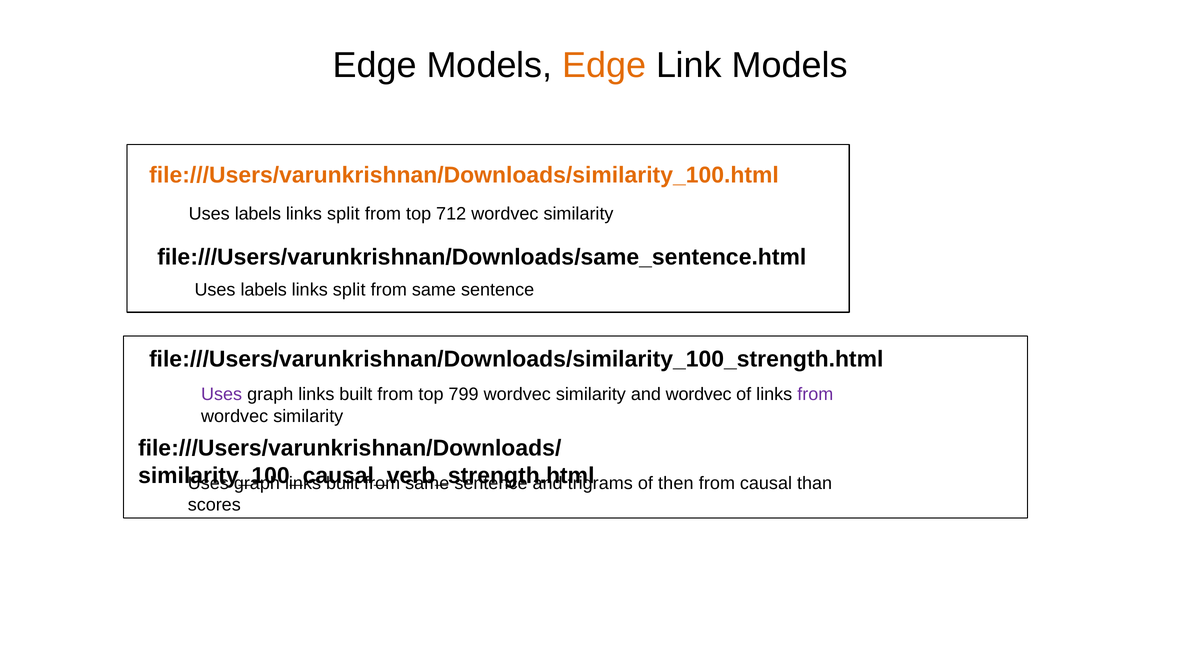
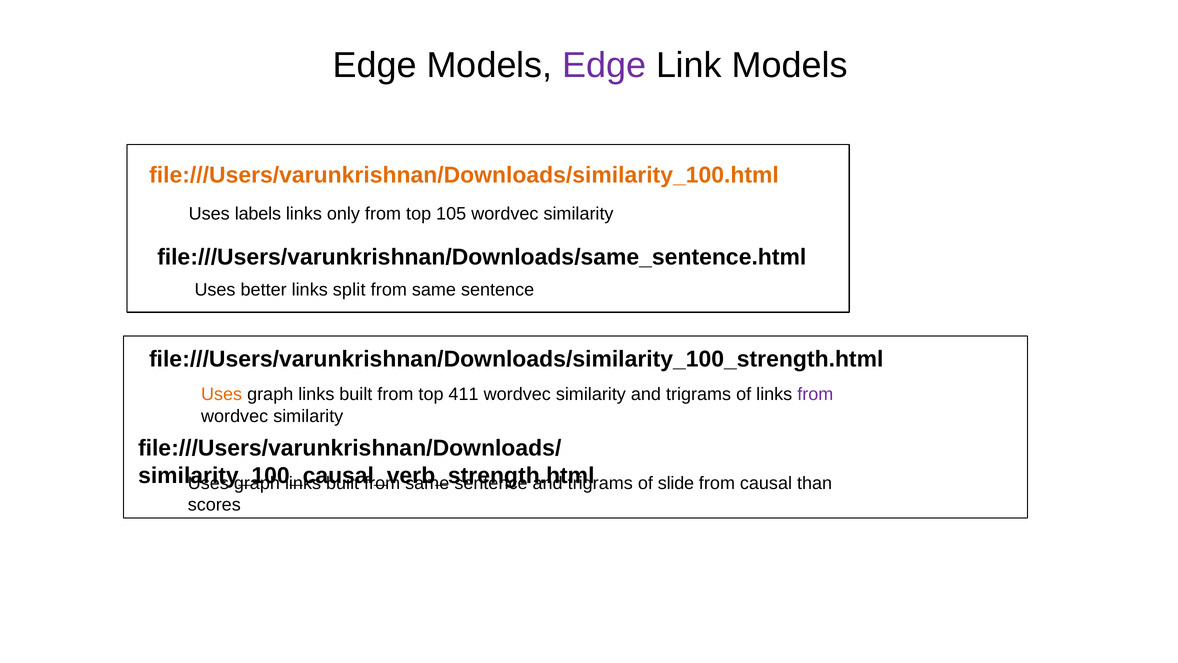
Edge colour: orange -> purple (604, 66)
split: split -> only (343, 214)
712: 712 -> 105 (451, 214)
labels: labels -> better (264, 289)
Uses colour: purple -> orange (222, 394)
799: 799 -> 411 (464, 394)
similarity and wordvec: wordvec -> trigrams (699, 394)
then: then -> slide (676, 483)
